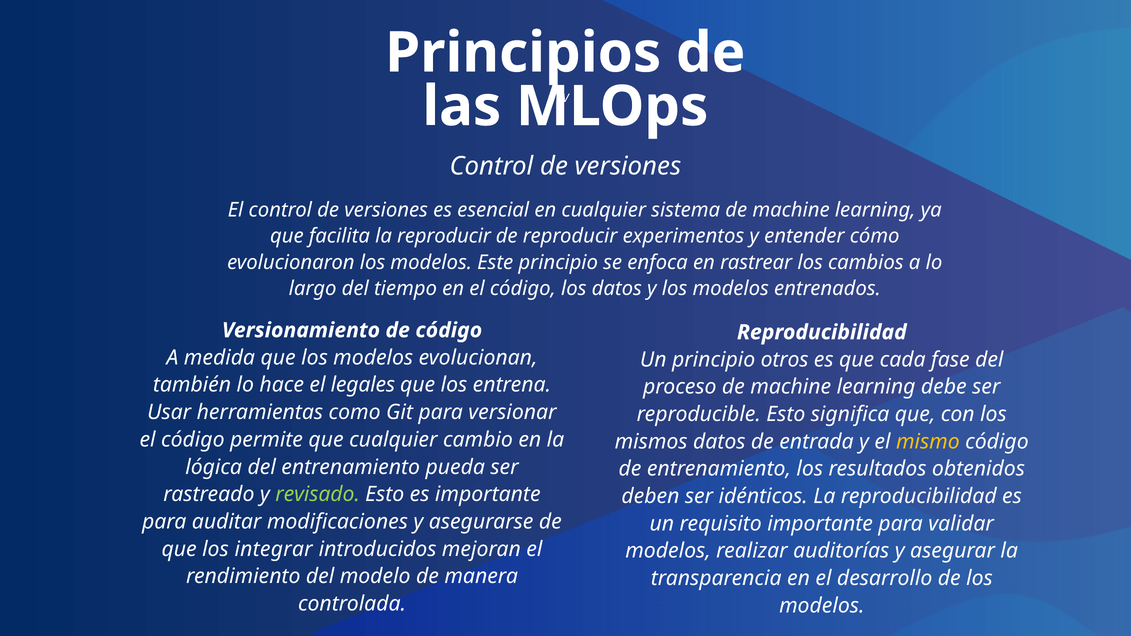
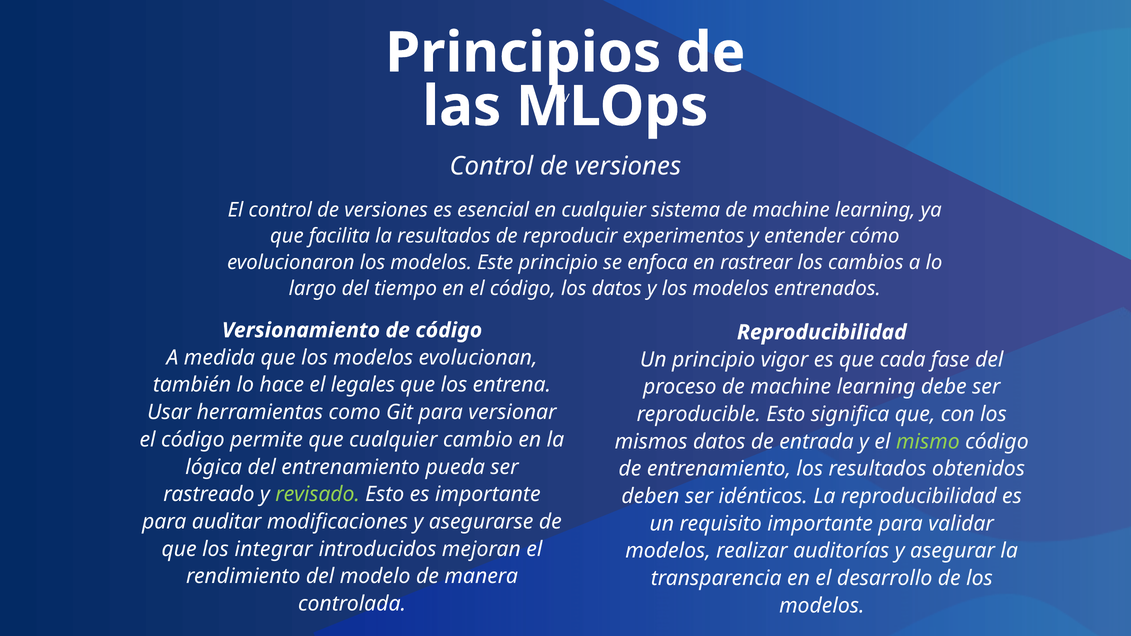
la reproducir: reproducir -> resultados (444, 236)
otros: otros -> vigor (785, 360)
mismo colour: yellow -> light green (928, 442)
